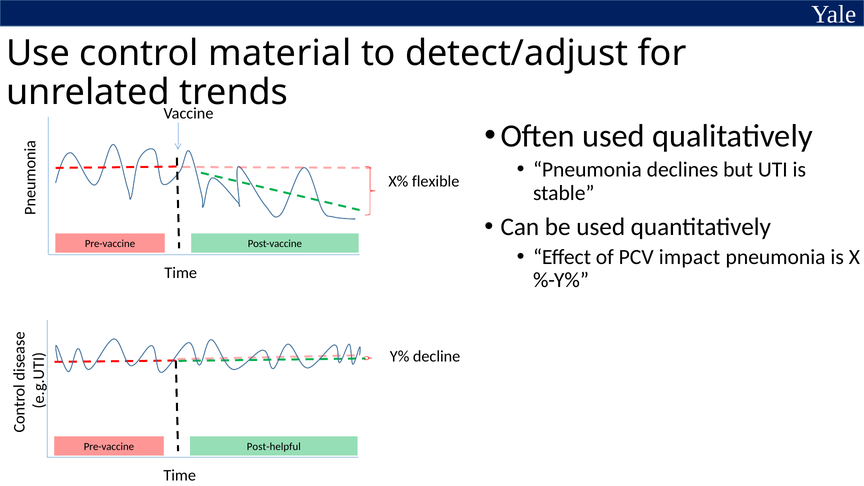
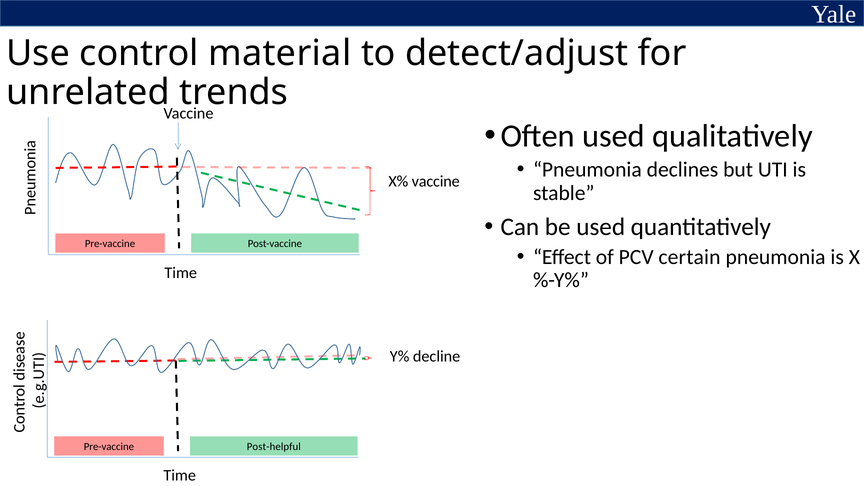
X% flexible: flexible -> vaccine (436, 181)
impact: impact -> certain (690, 257)
